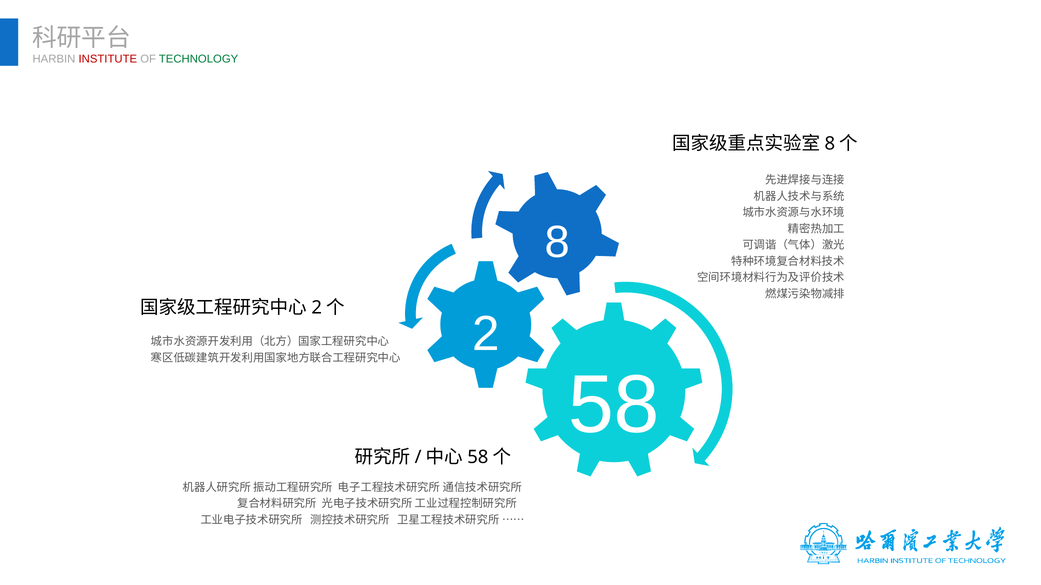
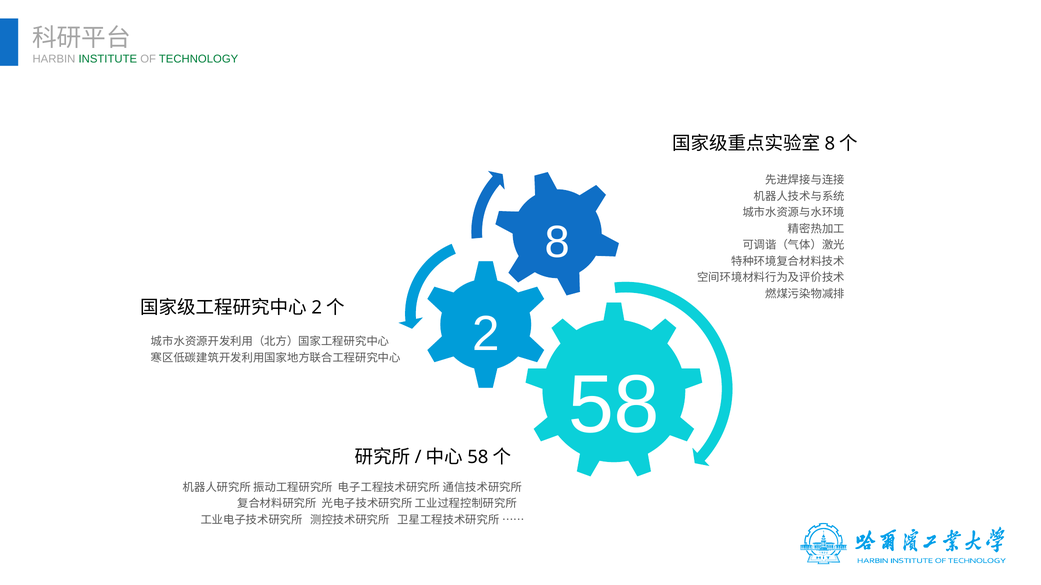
INSTITUTE colour: red -> green (108, 59)
